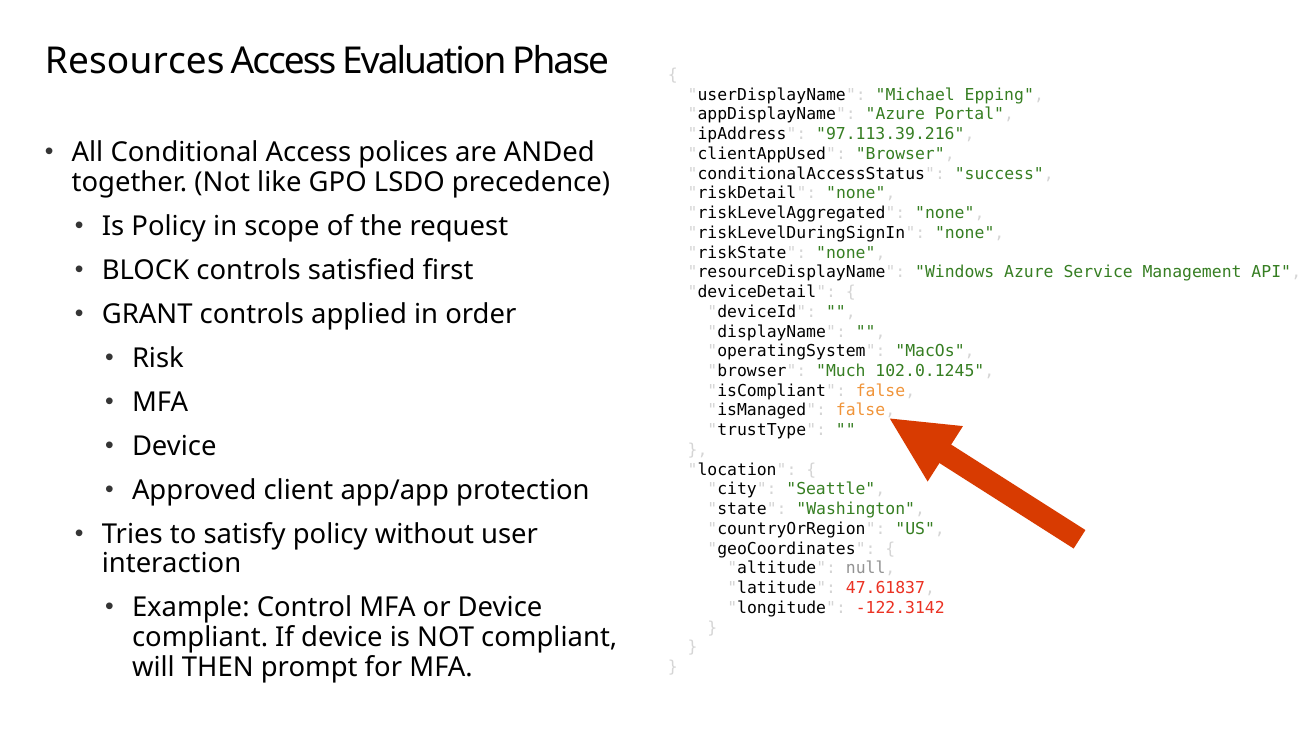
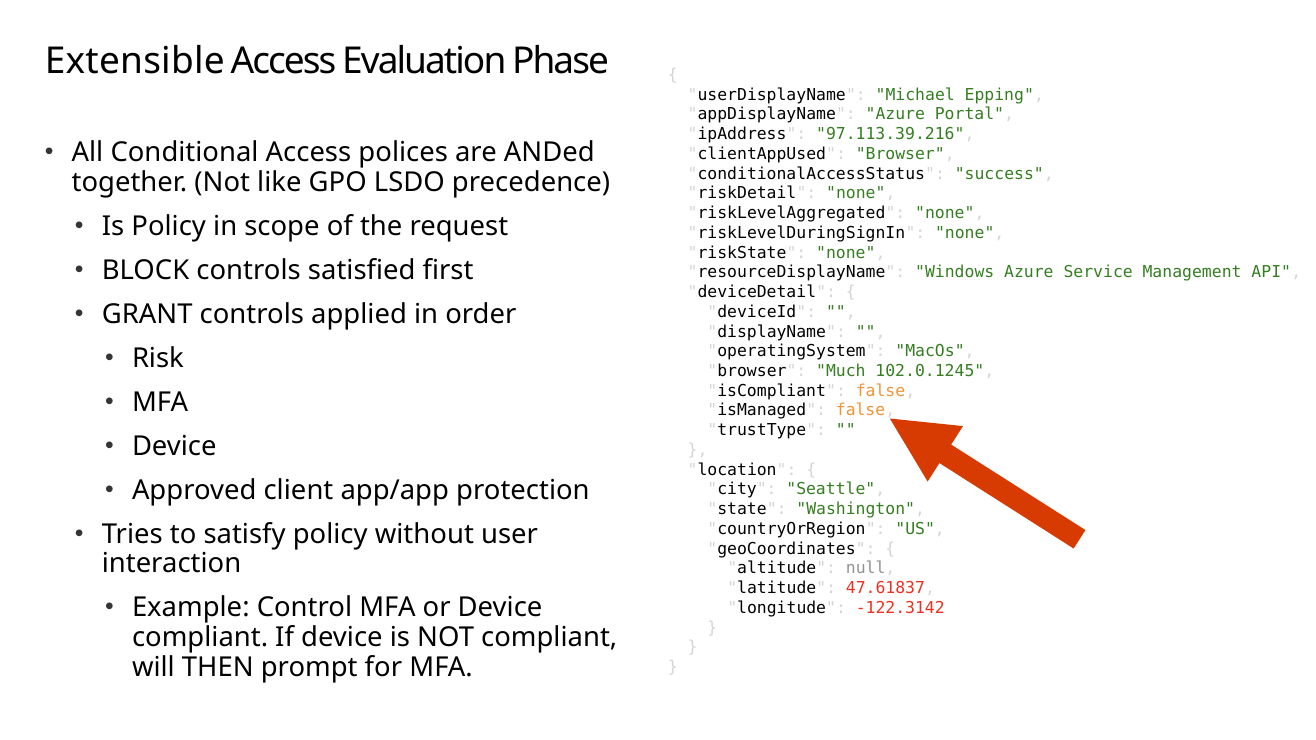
Resources: Resources -> Extensible (135, 61)
